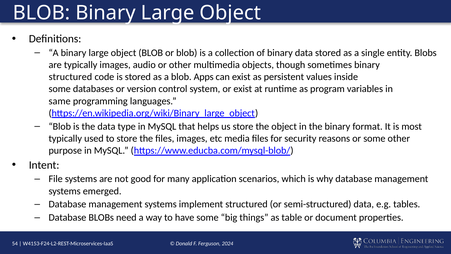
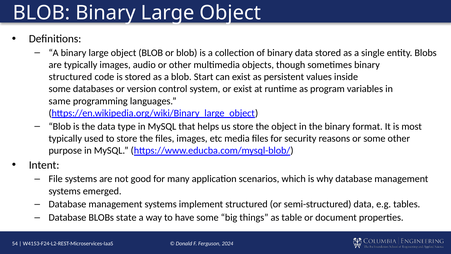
Apps: Apps -> Start (204, 77)
need: need -> state (126, 217)
